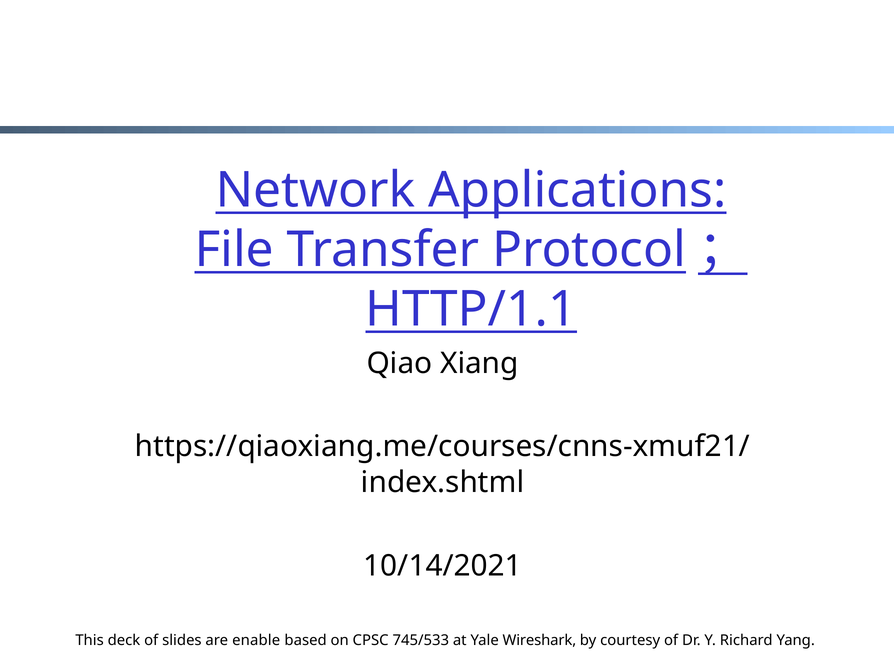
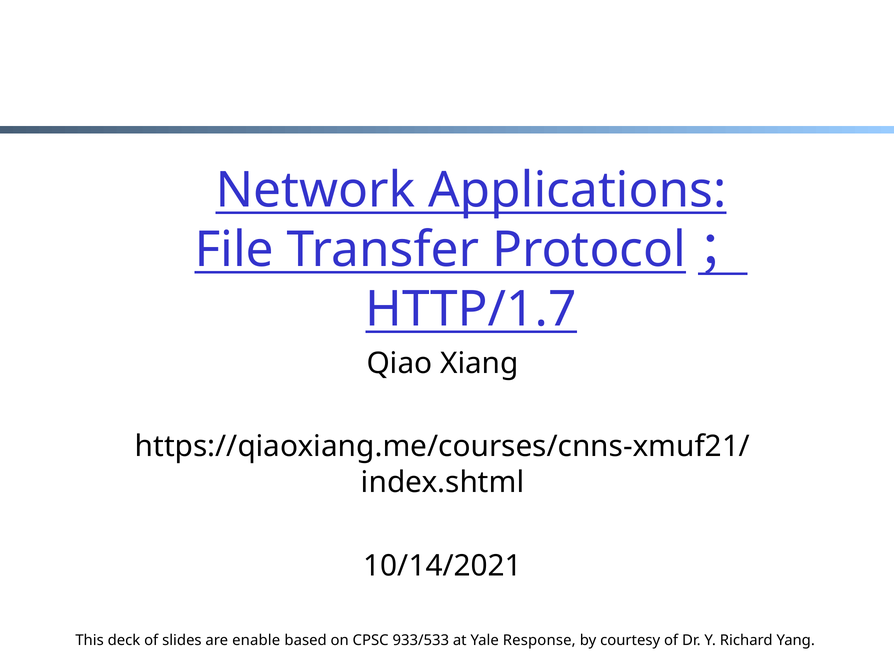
HTTP/1.1: HTTP/1.1 -> HTTP/1.7 (471, 310)
745/533: 745/533 -> 933/533 (421, 641)
Wireshark: Wireshark -> Response (539, 641)
